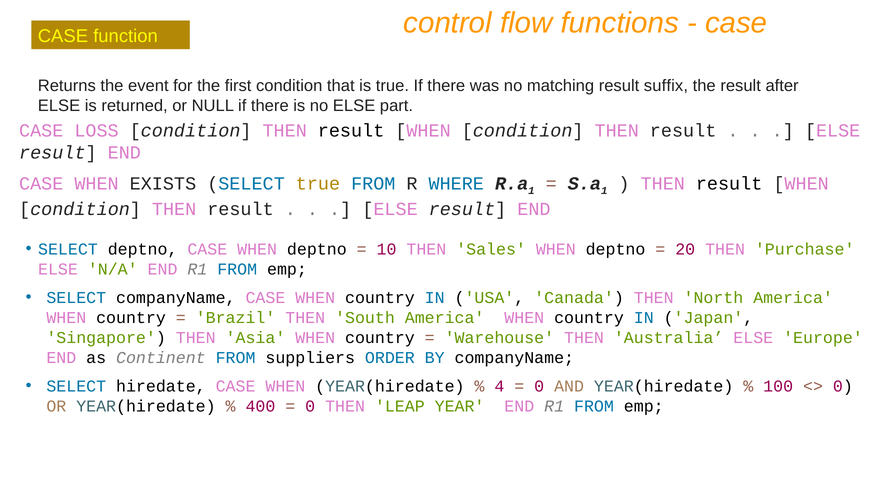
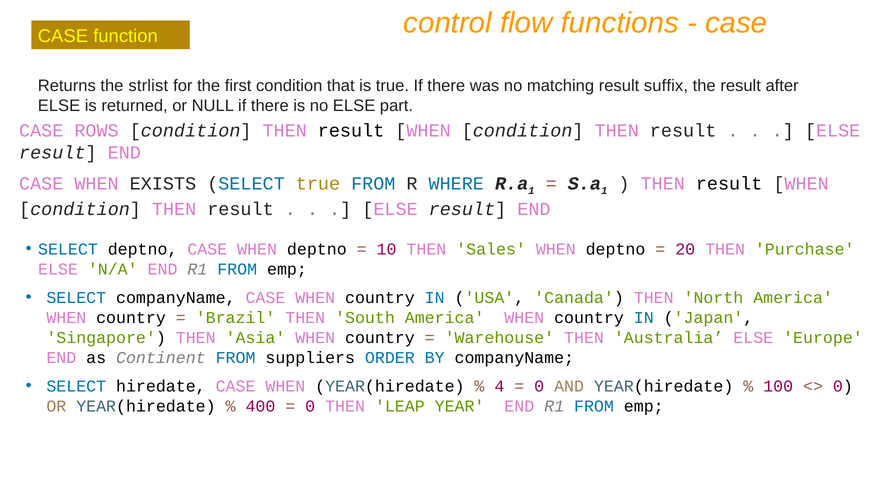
event: event -> strlist (148, 86)
LOSS: LOSS -> ROWS (97, 131)
